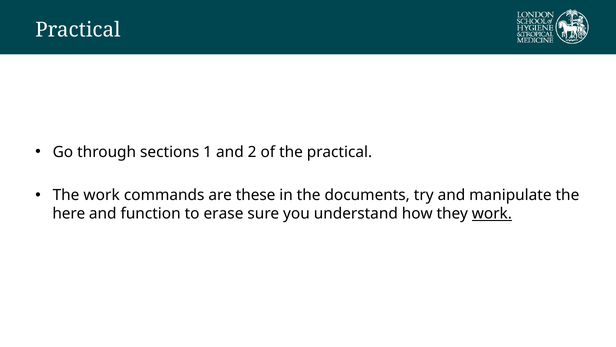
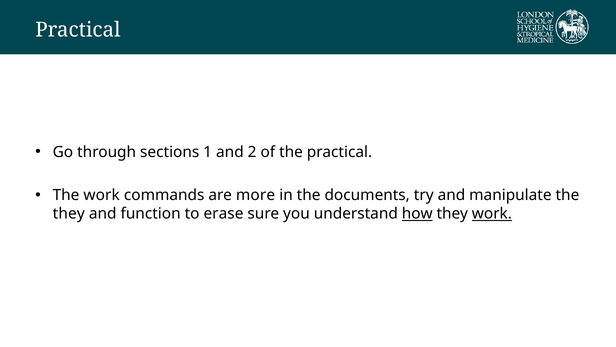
these: these -> more (255, 195)
here: here -> they (69, 214)
how underline: none -> present (417, 214)
